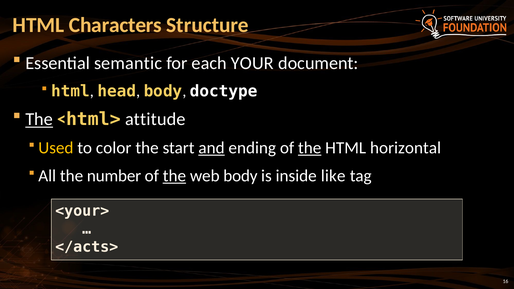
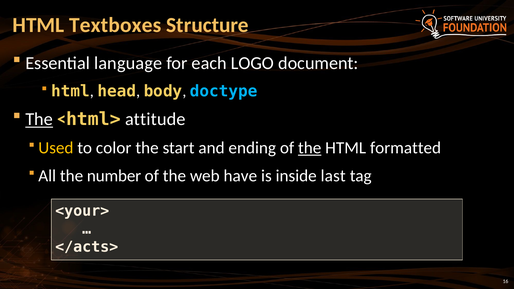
Characters: Characters -> Textboxes (115, 25)
semantic: semantic -> language (128, 63)
YOUR: YOUR -> LOGO (252, 63)
doctype colour: white -> light blue (224, 91)
and underline: present -> none (211, 148)
horizontal: horizontal -> formatted (406, 148)
the underline: present -> none (174, 176)
web body: body -> have (240, 176)
like: like -> last (333, 176)
